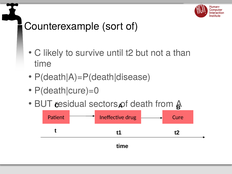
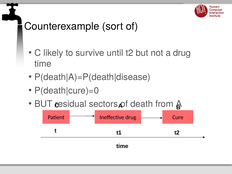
a than: than -> drug (182, 53)
